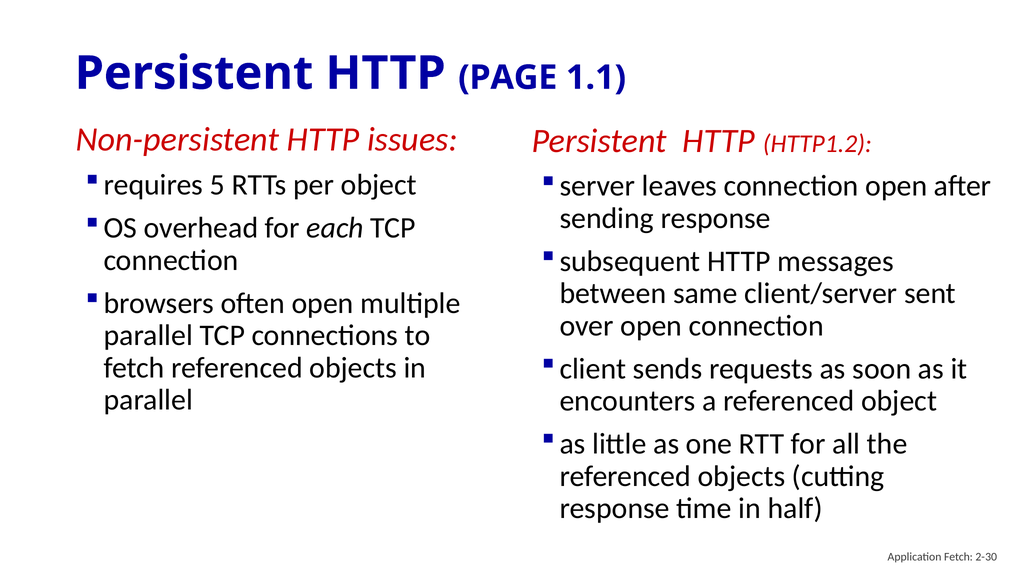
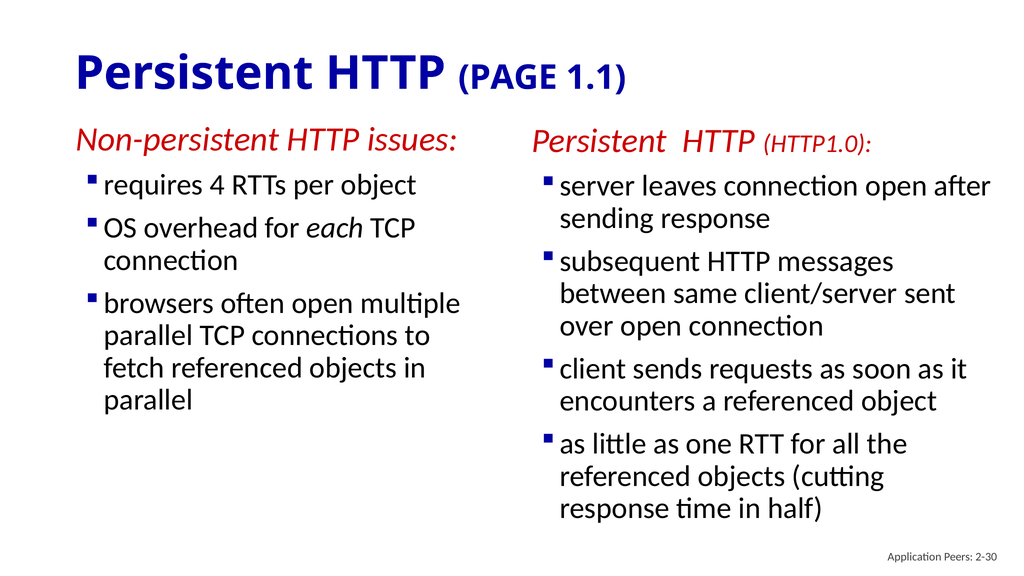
HTTP1.2: HTTP1.2 -> HTTP1.0 (817, 144)
5: 5 -> 4 (217, 185)
Application Fetch: Fetch -> Peers (958, 557)
